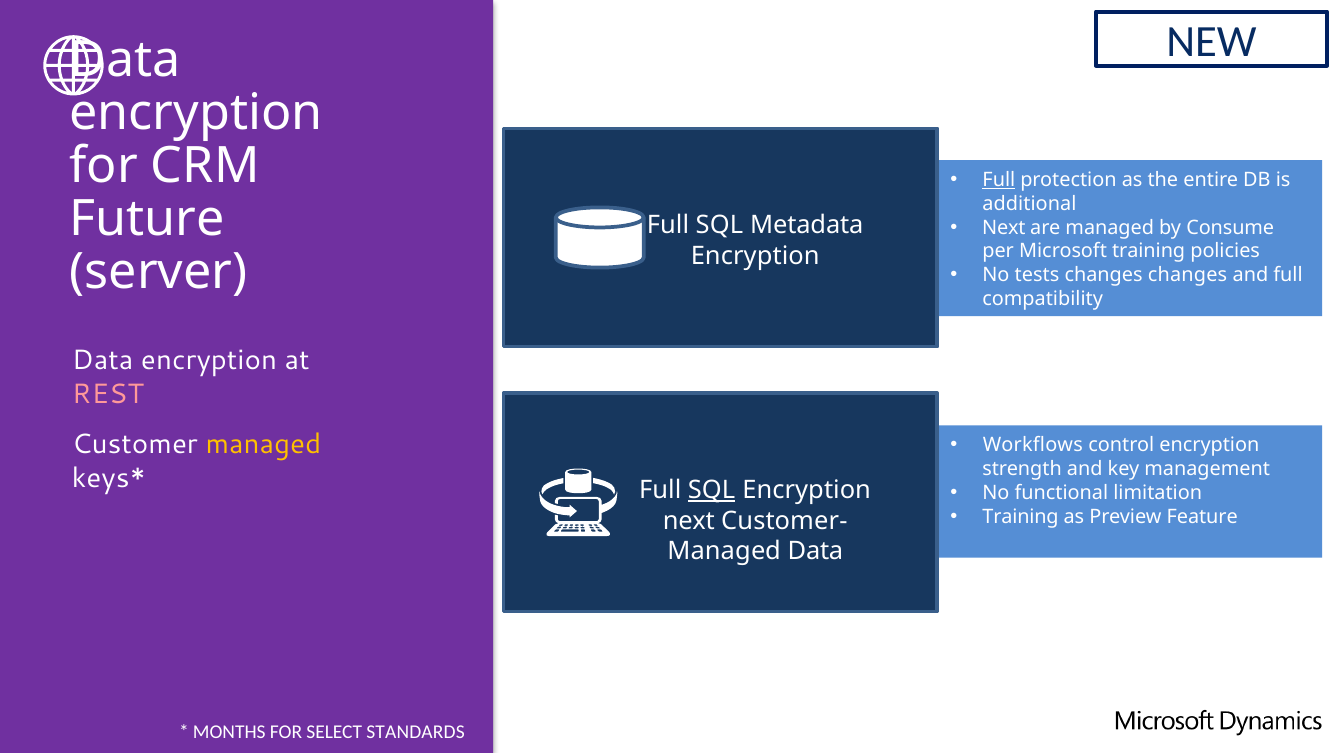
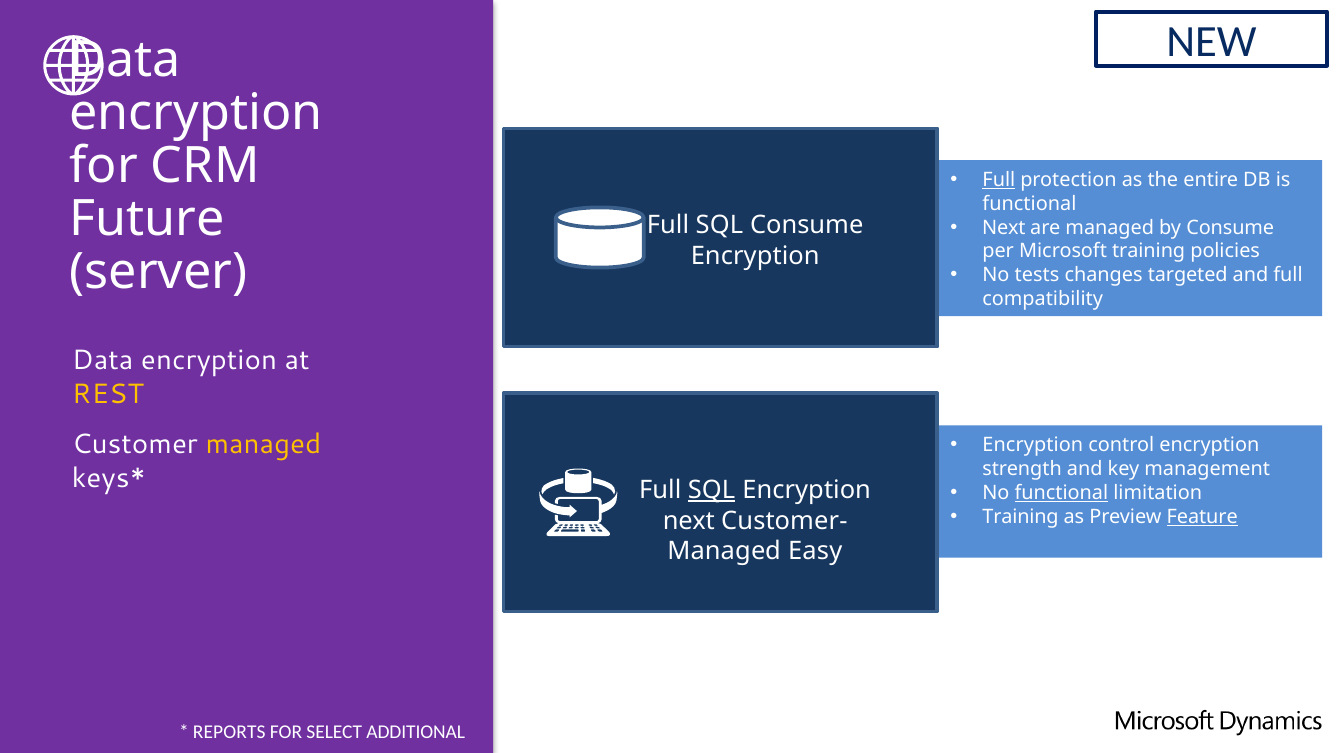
additional: additional -> functional (1029, 204)
SQL Metadata: Metadata -> Consume (807, 225)
changes changes: changes -> targeted (1188, 275)
REST colour: pink -> yellow (108, 394)
Workflows: Workflows -> Encryption (1033, 445)
functional underline: none -> present (1061, 493)
Feature underline: none -> present (1202, 517)
Managed Data: Data -> Easy (815, 551)
MONTHS: MONTHS -> REPORTS (229, 733)
STANDARDS: STANDARDS -> ADDITIONAL (416, 733)
